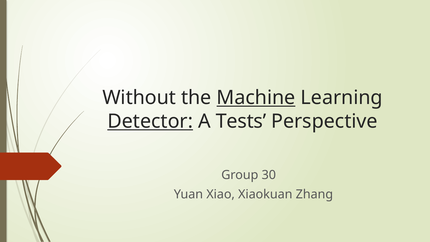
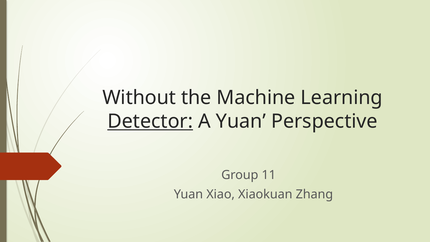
Machine underline: present -> none (256, 98)
A Tests: Tests -> Yuan (241, 121)
30: 30 -> 11 (269, 175)
